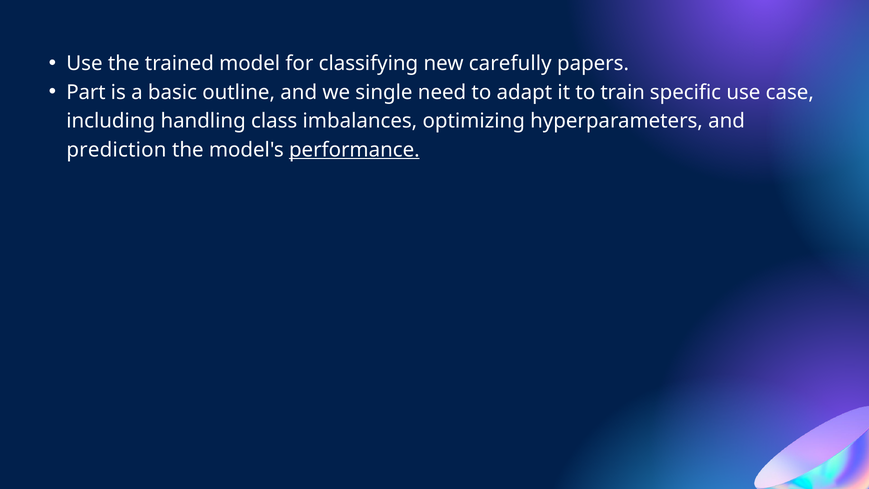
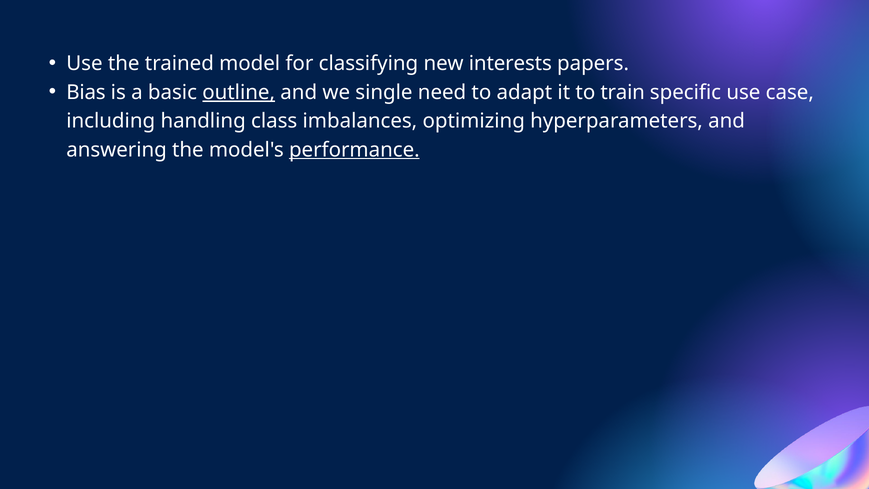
carefully: carefully -> interests (510, 64)
Part: Part -> Bias (86, 92)
outline underline: none -> present (239, 92)
prediction: prediction -> answering (117, 150)
